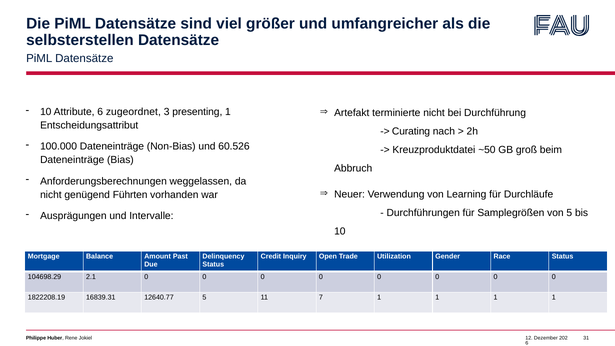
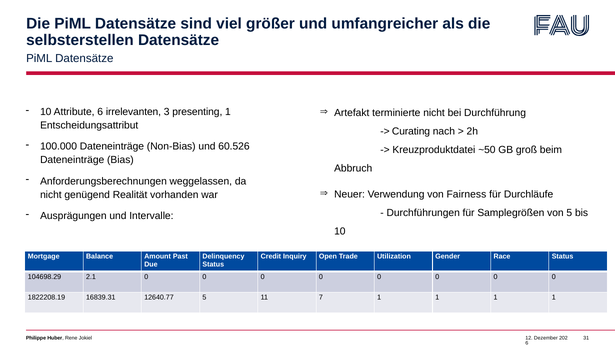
zugeordnet: zugeordnet -> irrelevanten (133, 112)
Learning: Learning -> Fairness (466, 194)
Führten: Führten -> Realität (130, 195)
